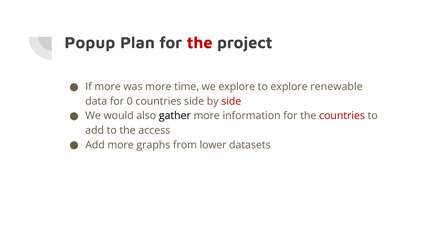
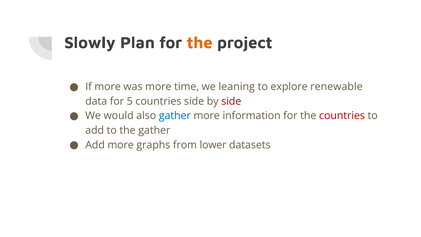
Popup: Popup -> Slowly (90, 43)
the colour: red -> orange (200, 43)
we explore: explore -> leaning (237, 87)
0: 0 -> 5 (130, 101)
gather colour: black -> blue (175, 116)
the access: access -> gather (154, 130)
